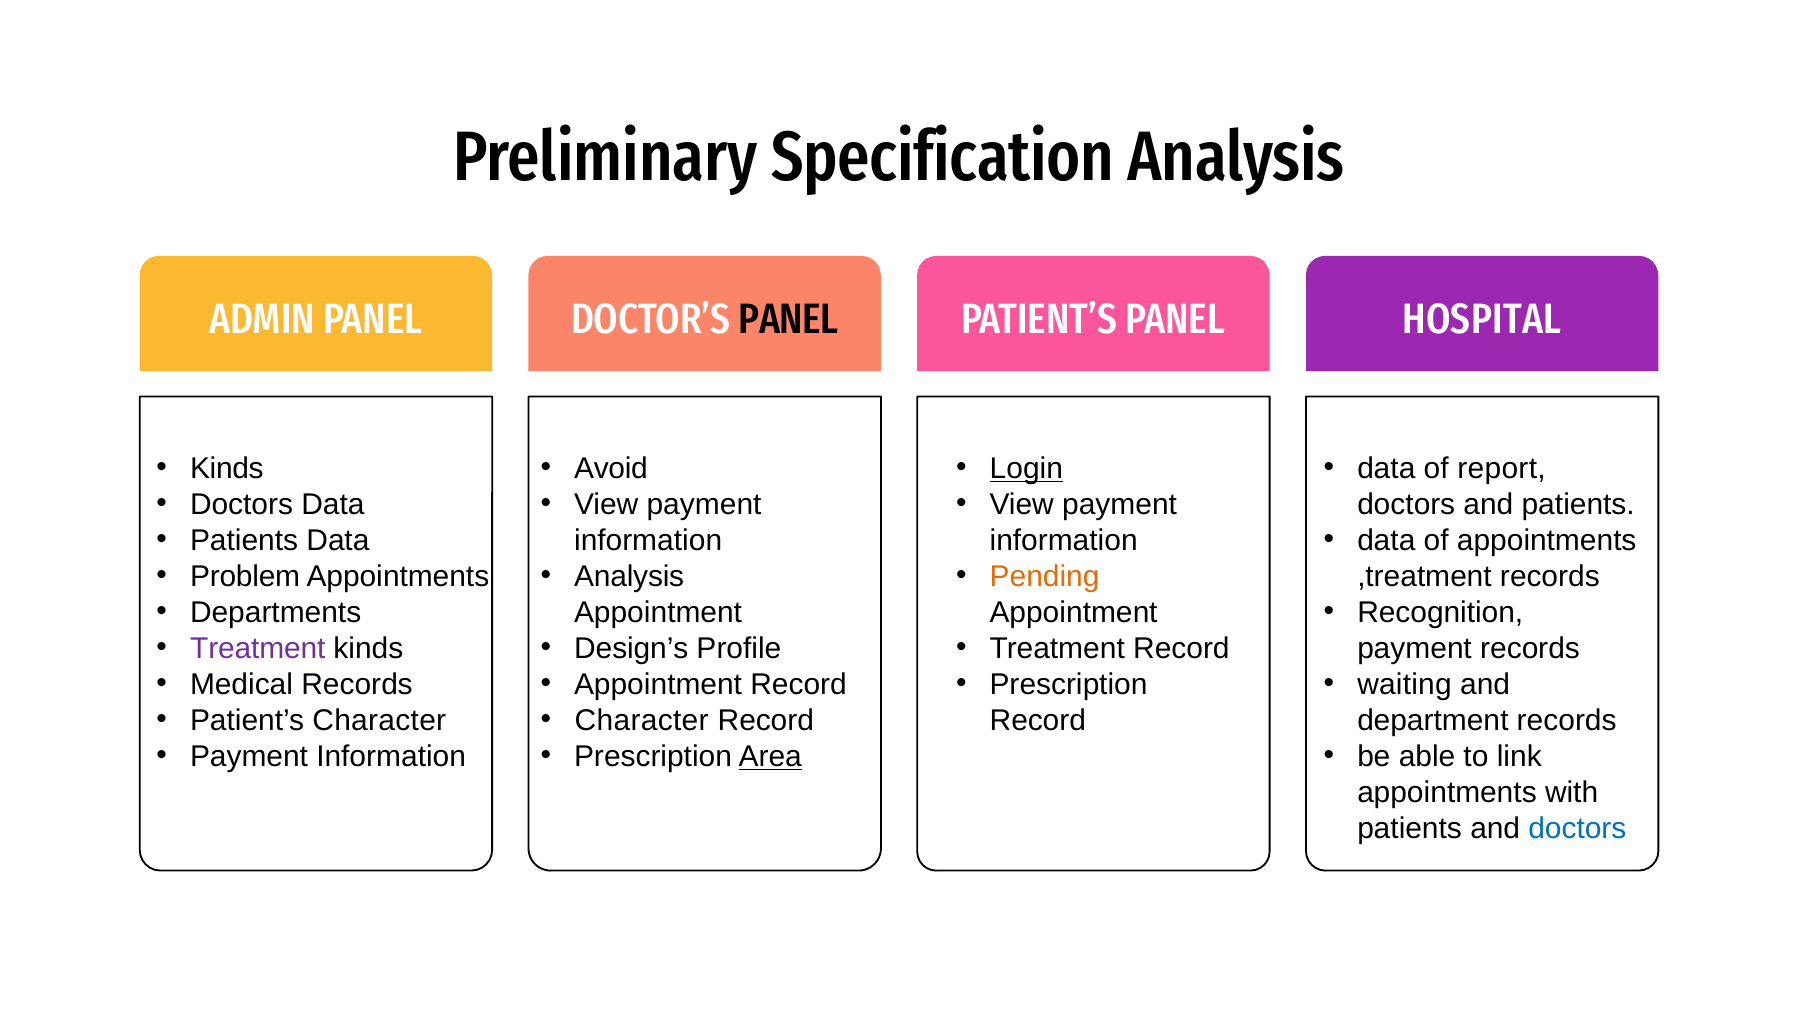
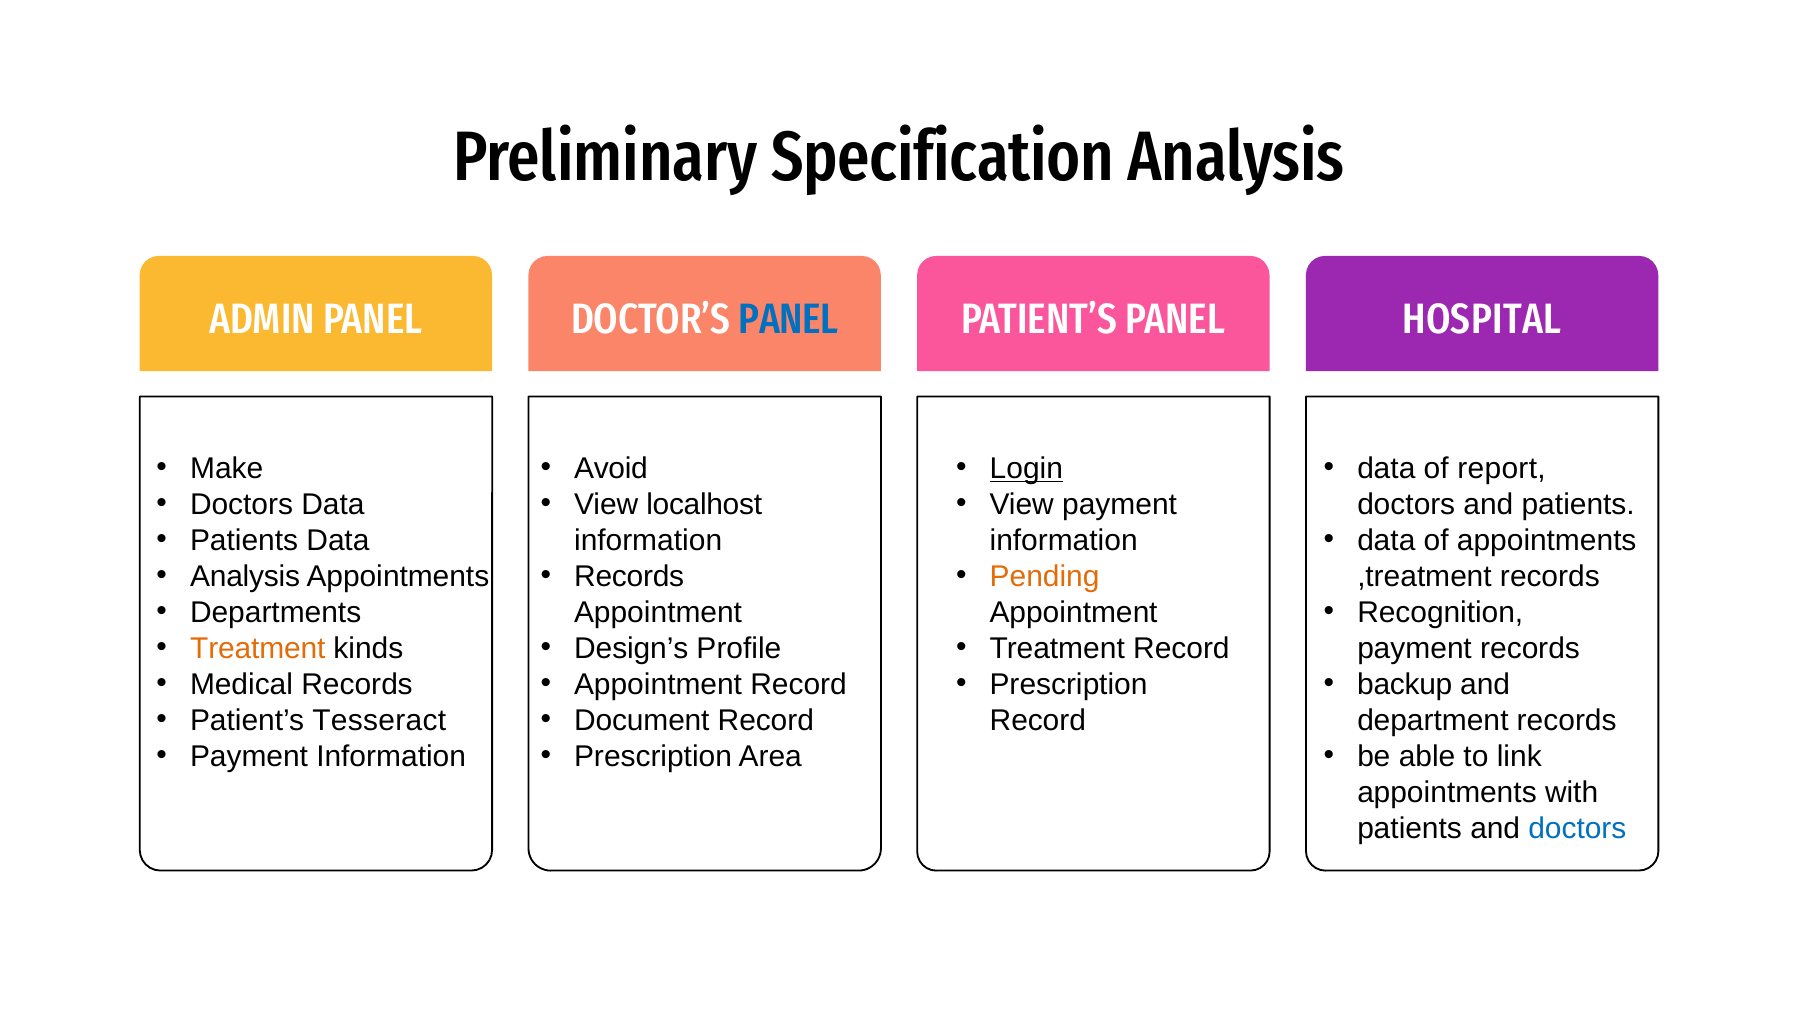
PANEL colour: black -> blue (789, 319)
Kinds: Kinds -> Make (227, 468)
payment: payment -> localhost (704, 504)
Problem: Problem -> Analysis (245, 576)
Analysis: Analysis -> Records (629, 576)
Treatment colour: purple -> orange (258, 648)
waiting: waiting -> backup (1405, 684)
Patient’s Character: Character -> Tesseract (379, 720)
Character: Character -> Document (642, 720)
Area underline: present -> none (770, 756)
